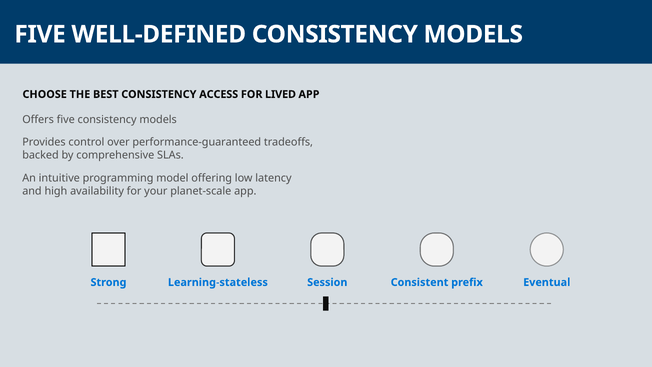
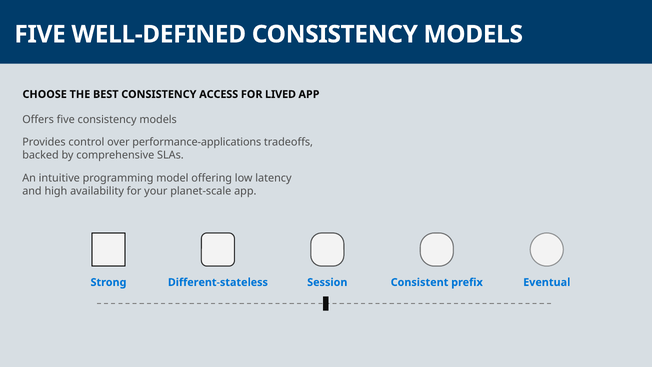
performance-guaranteed: performance-guaranteed -> performance-applications (197, 142)
Learning-stateless: Learning-stateless -> Different-stateless (218, 282)
